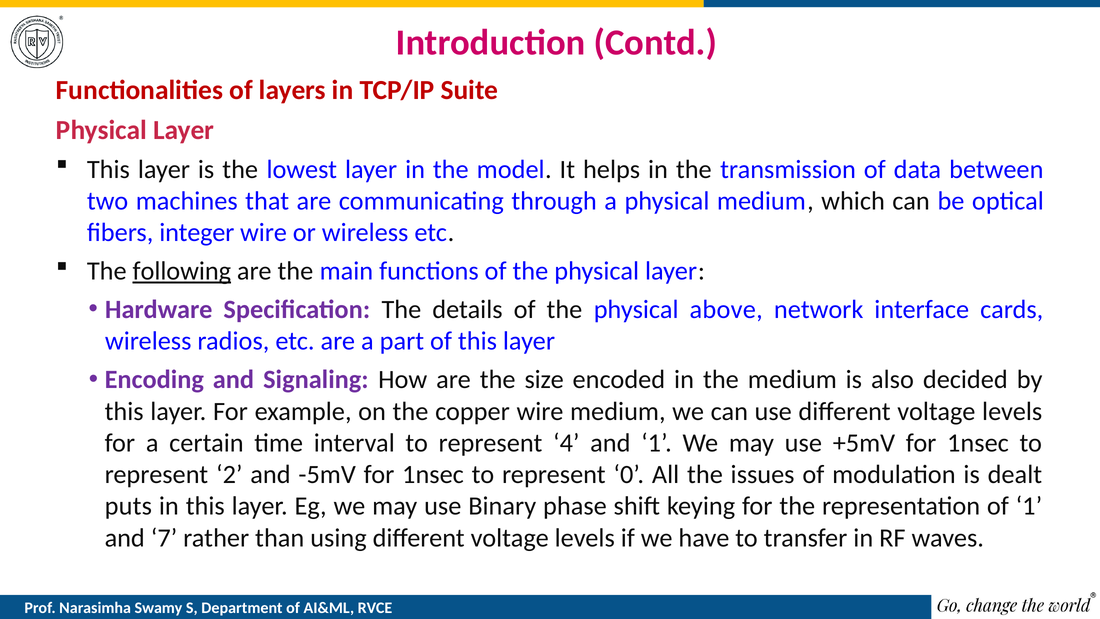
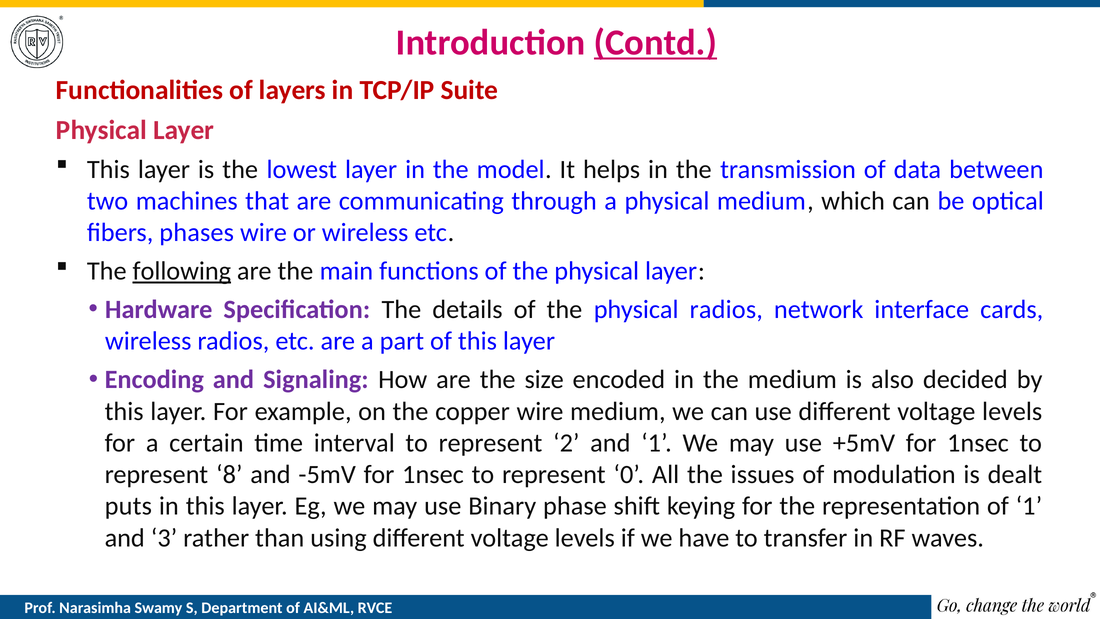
Contd underline: none -> present (655, 43)
integer: integer -> phases (197, 233)
physical above: above -> radios (726, 310)
4: 4 -> 2 (566, 443)
2: 2 -> 8 (229, 474)
7: 7 -> 3 (164, 538)
